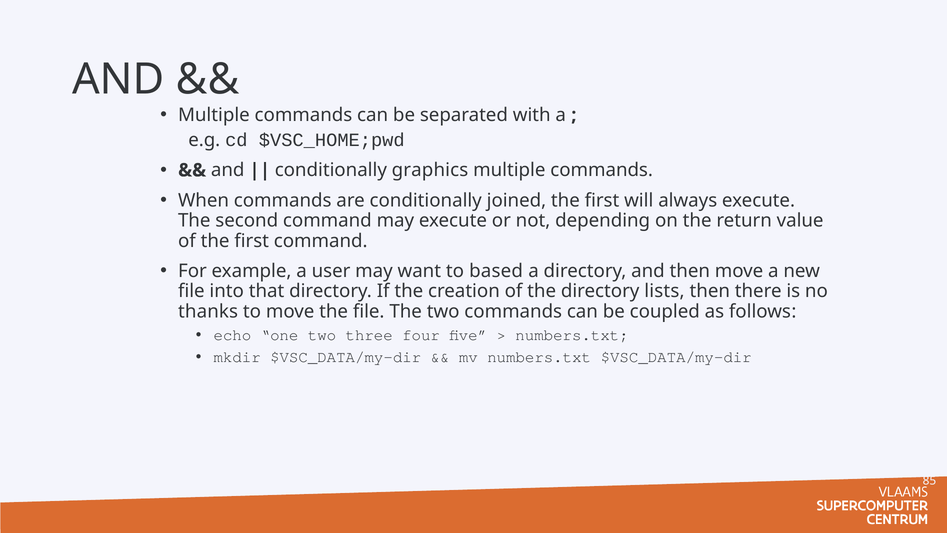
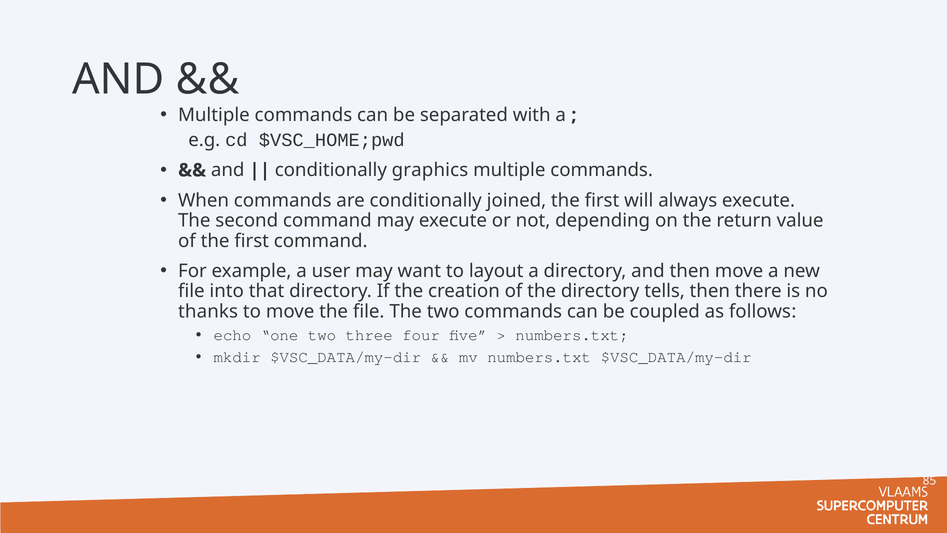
based: based -> layout (496, 271)
lists: lists -> tells (665, 291)
